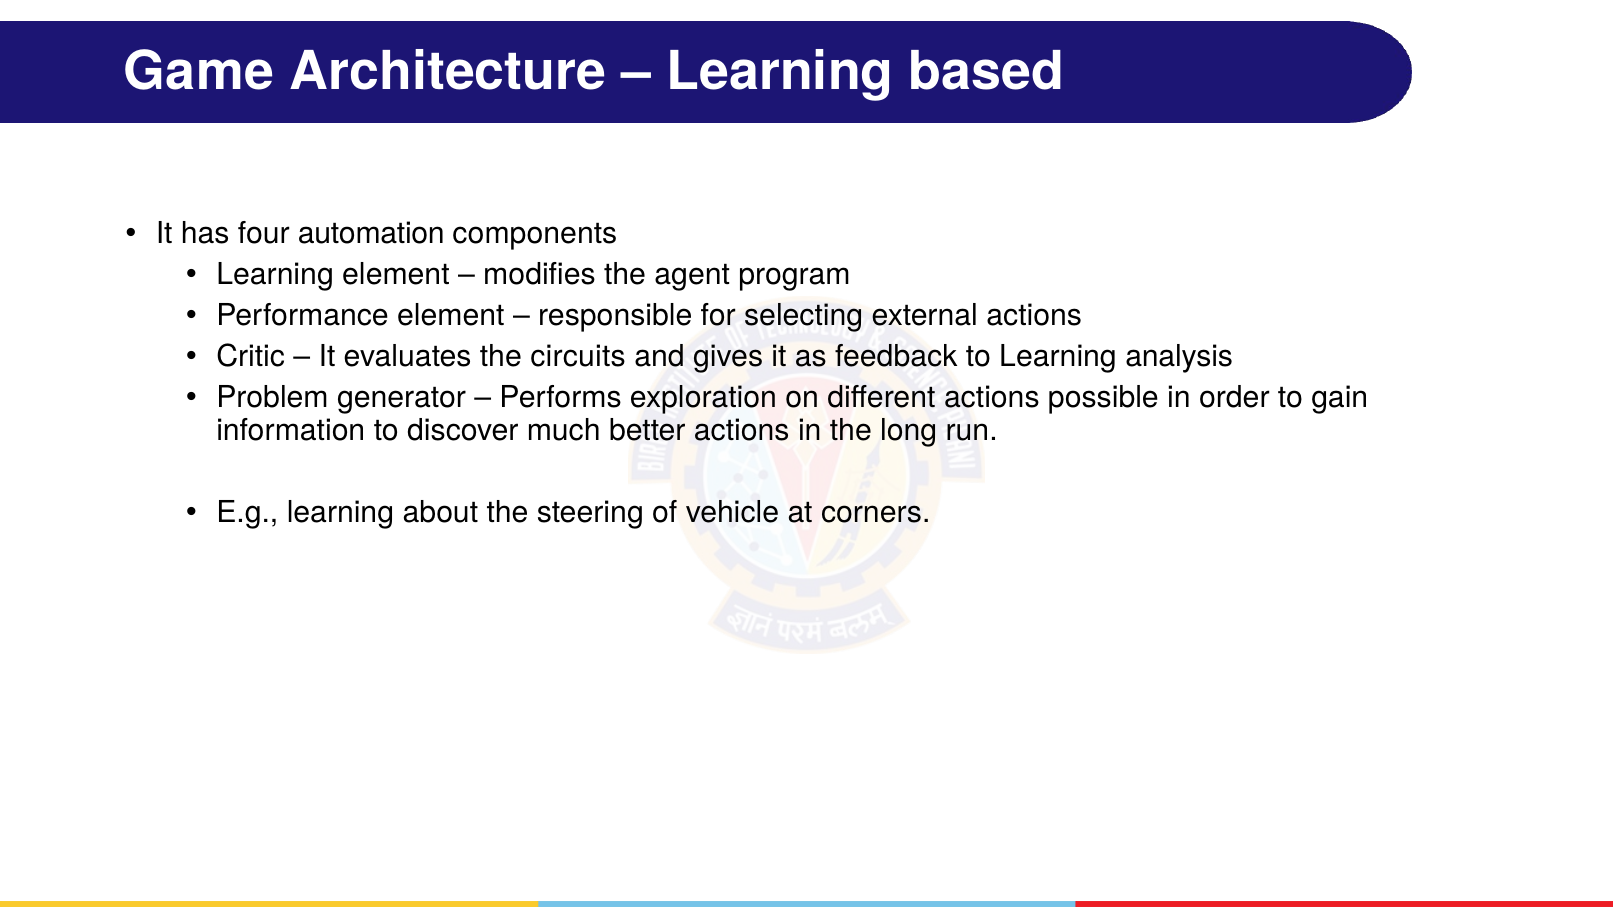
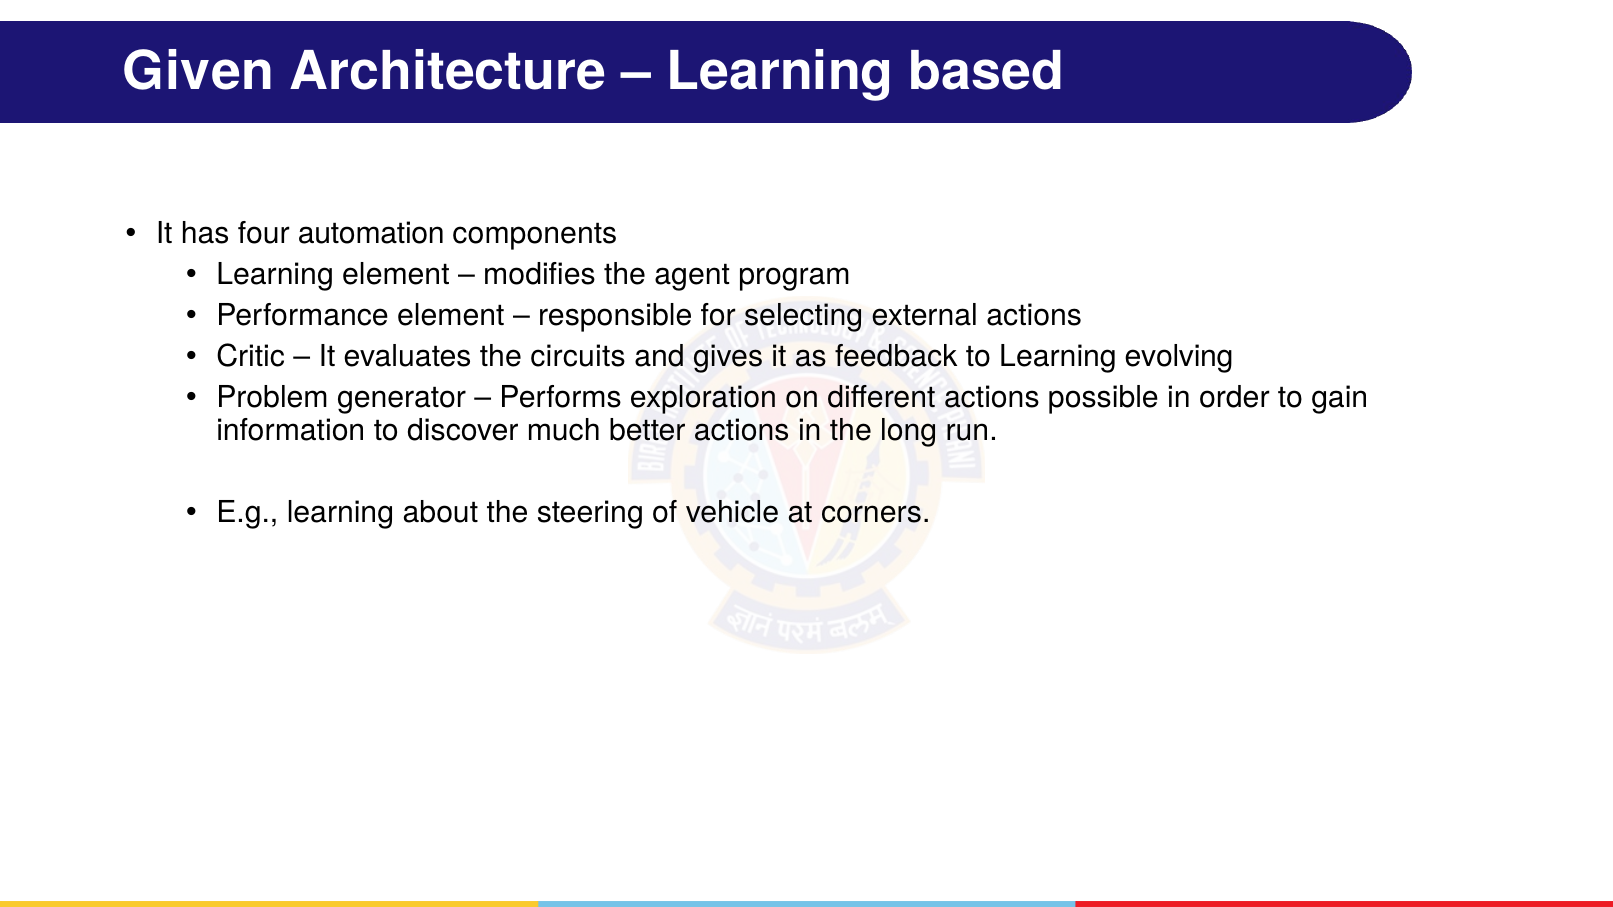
Game: Game -> Given (199, 71)
analysis: analysis -> evolving (1179, 357)
